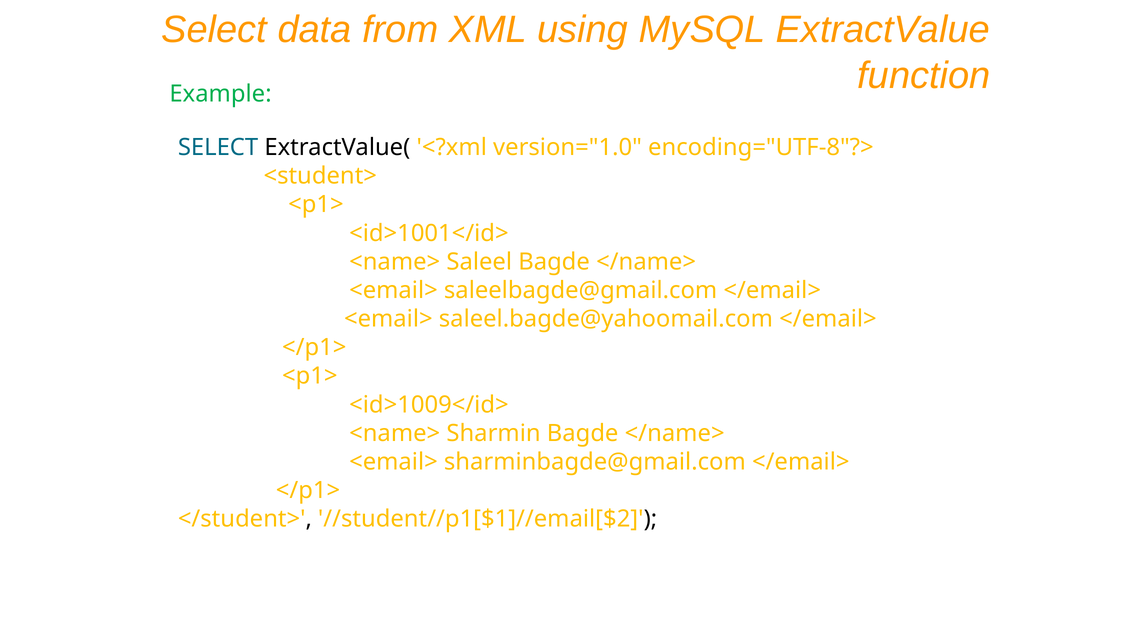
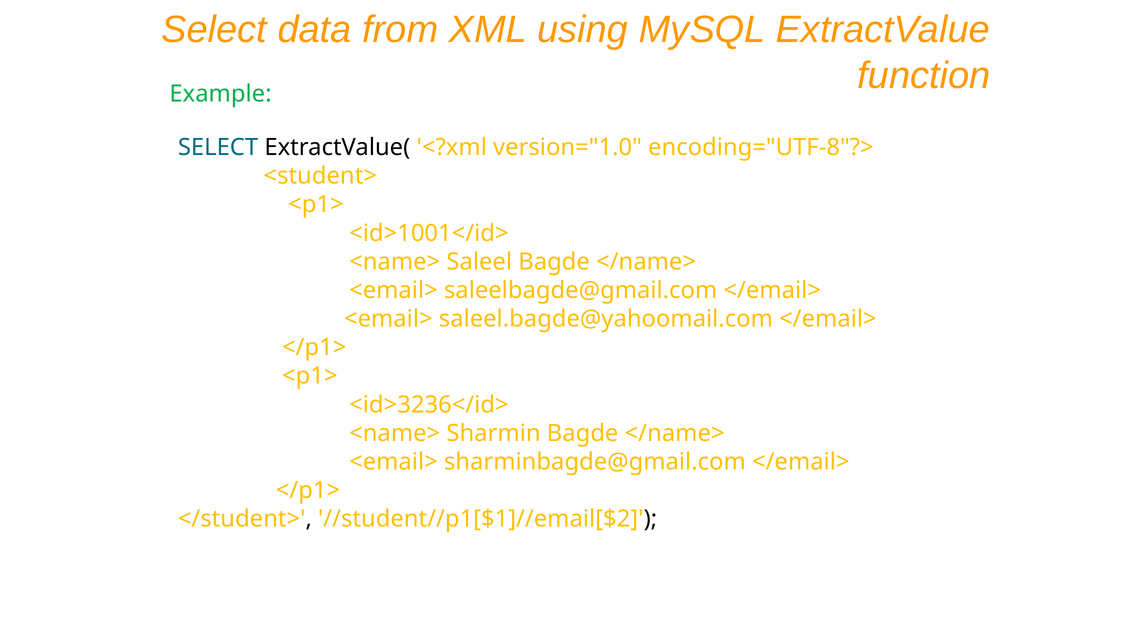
<id>1009</id>: <id>1009</id> -> <id>3236</id> (429, 404)
